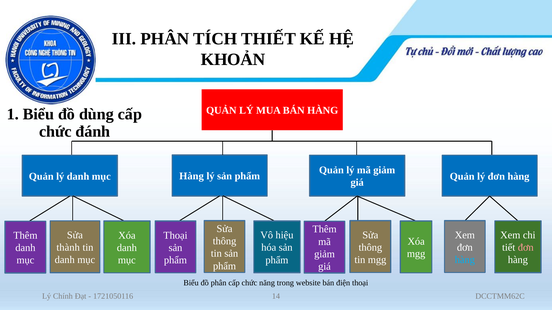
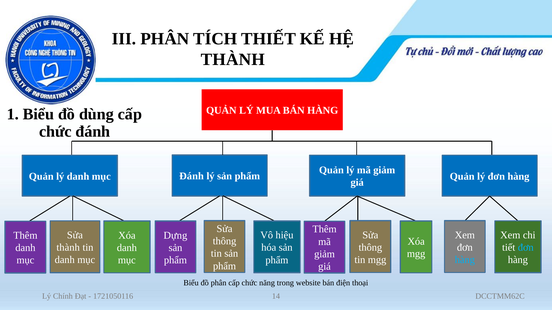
KHOẢN: KHOẢN -> THÀNH (233, 60)
Hàng: Hàng -> Đánh (192, 176)
Thoại: Thoại -> Dựng (175, 236)
đơn colour: pink -> light blue (526, 248)
